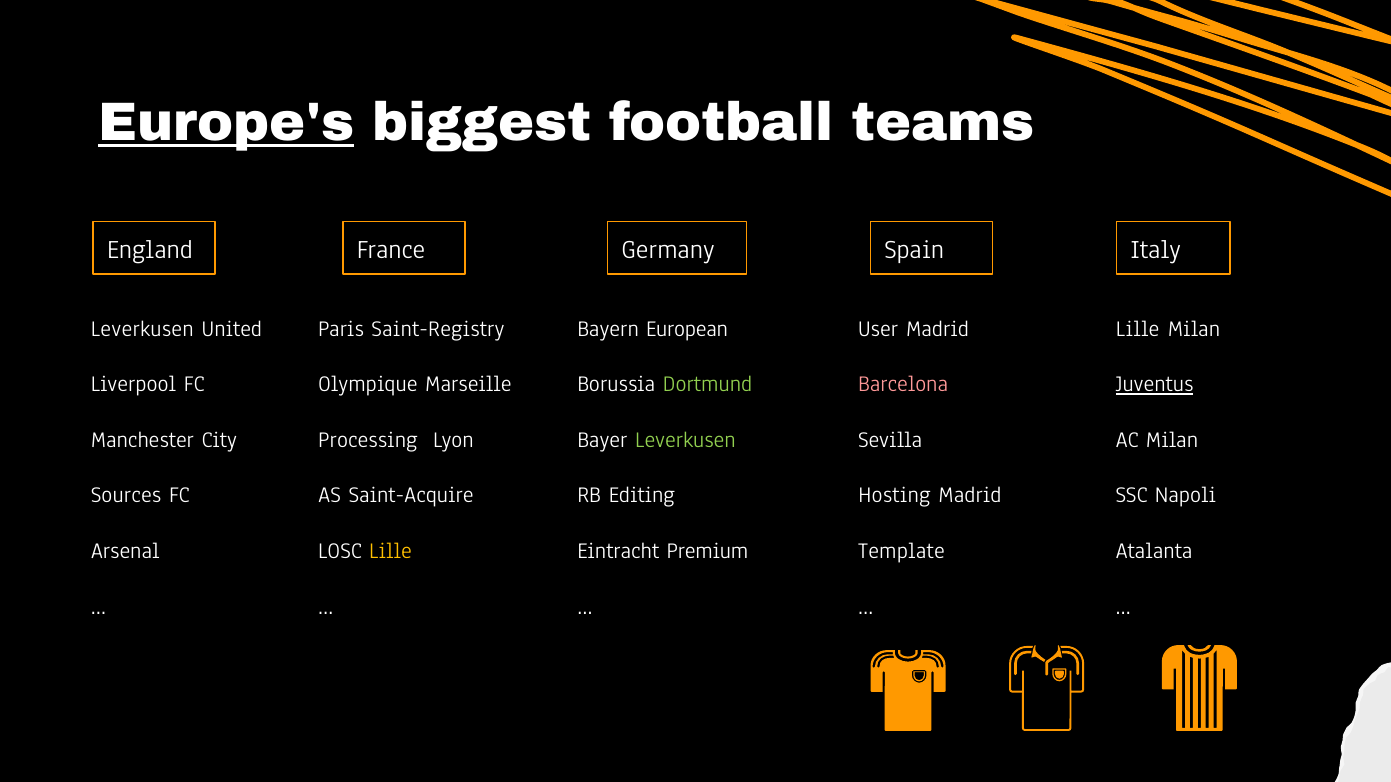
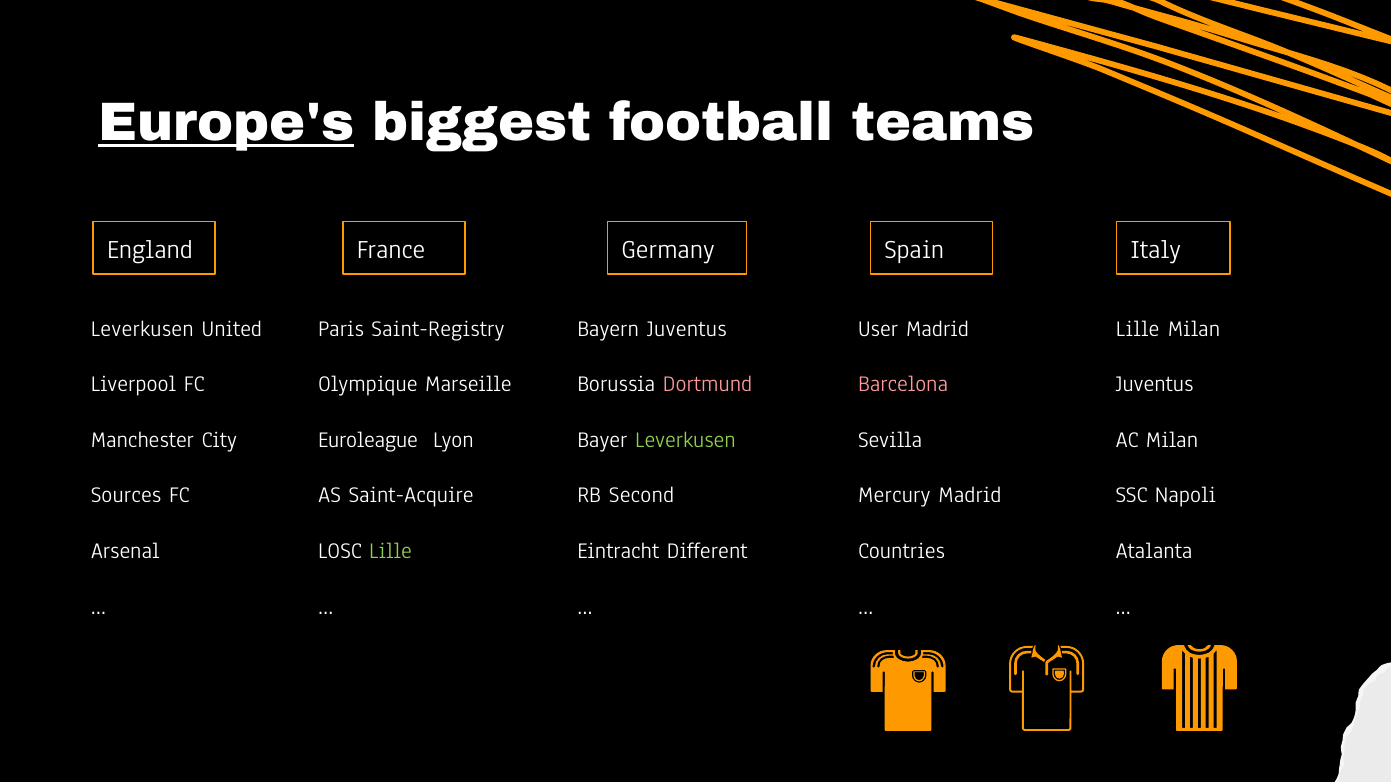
Bayern European: European -> Juventus (687, 329)
Dortmund colour: light green -> pink (708, 384)
Juventus underline: present -> none (1154, 384)
Processing: Processing -> Euroleague (368, 440)
Editing: Editing -> Second (642, 496)
Hosting: Hosting -> Mercury (894, 496)
Lille colour: yellow -> light green (390, 551)
Premium: Premium -> Different (707, 551)
Template: Template -> Countries (902, 551)
